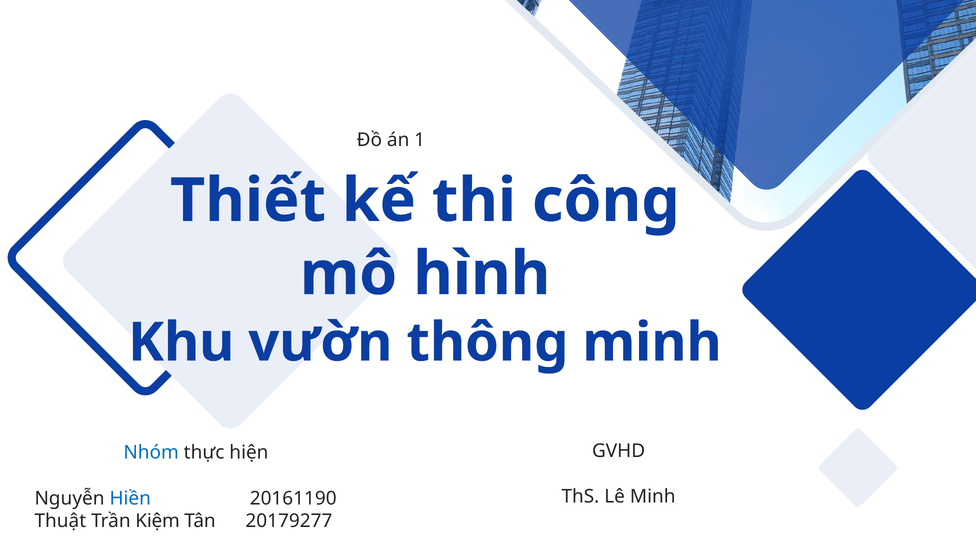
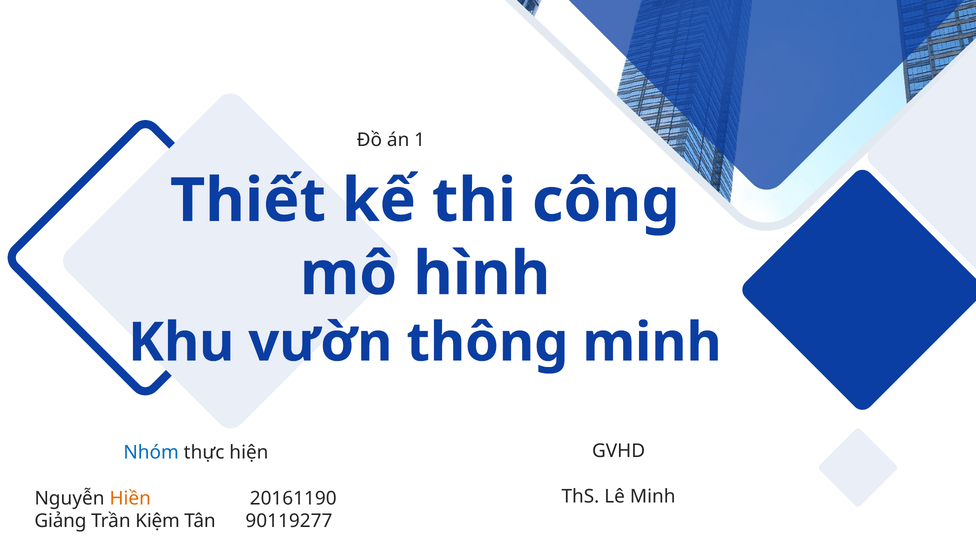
Hiền colour: blue -> orange (130, 498)
Thuật: Thuật -> Giảng (60, 521)
20179277: 20179277 -> 90119277 (289, 521)
